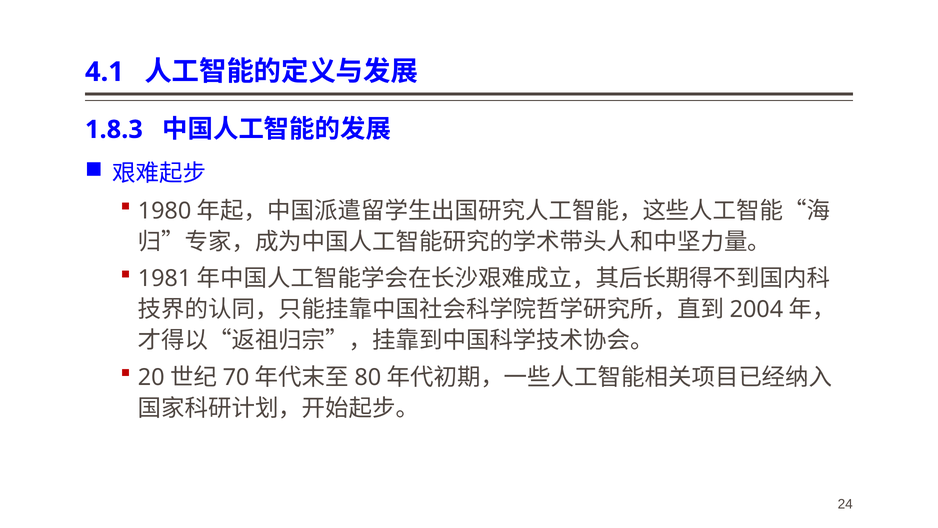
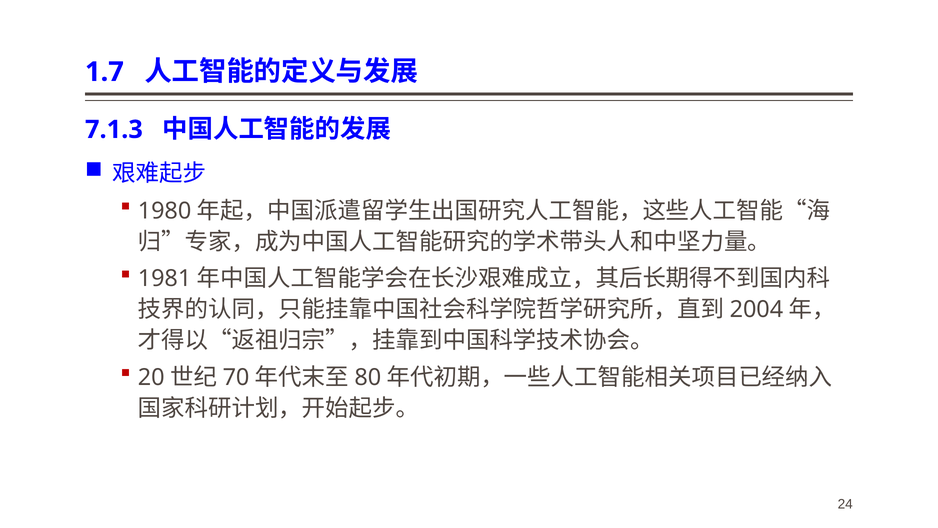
4.1: 4.1 -> 1.7 (104, 72)
1.8.3: 1.8.3 -> 7.1.3 (114, 129)
